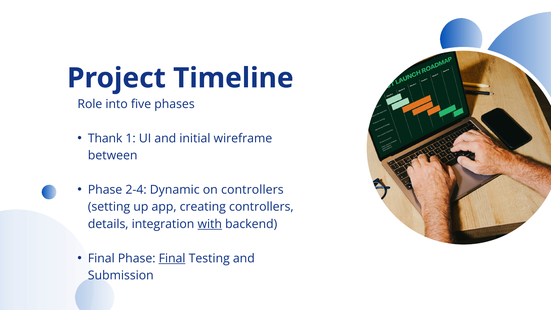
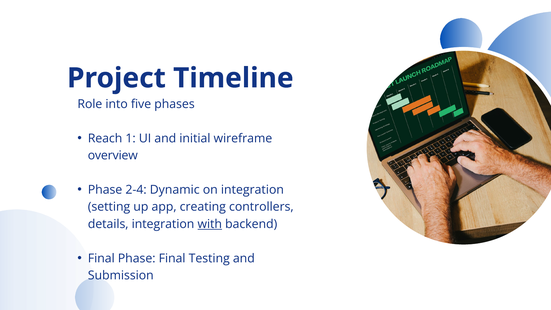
Thank: Thank -> Reach (105, 138)
between: between -> overview (113, 155)
on controllers: controllers -> integration (252, 190)
Final underline: present -> none (172, 258)
